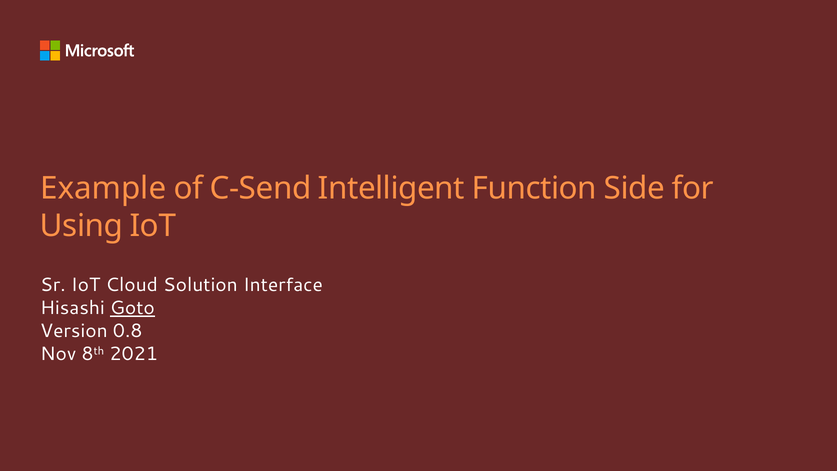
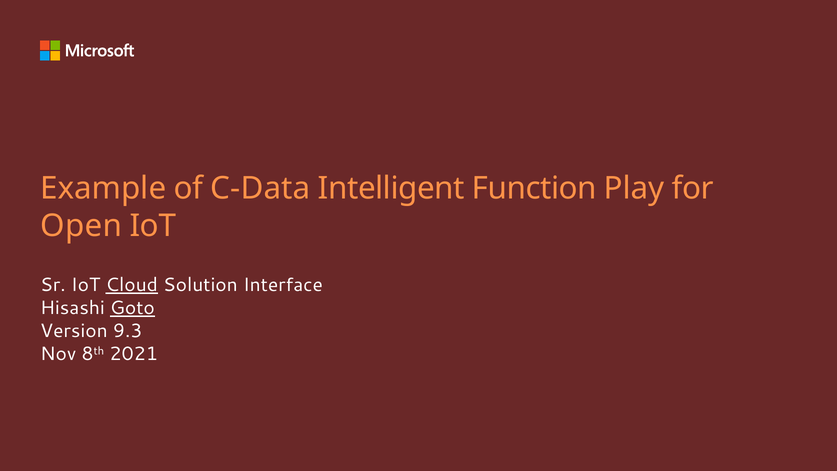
C-Send: C-Send -> C-Data (260, 188)
Side: Side -> Play (634, 188)
Using: Using -> Open (81, 226)
Cloud underline: none -> present (132, 285)
0.8: 0.8 -> 9.3 (128, 331)
